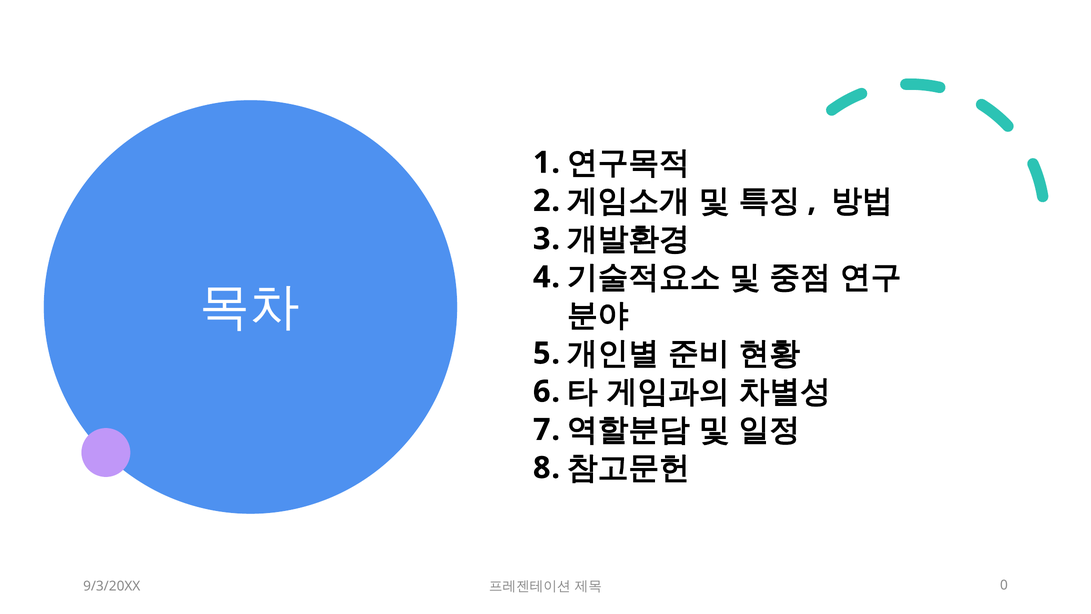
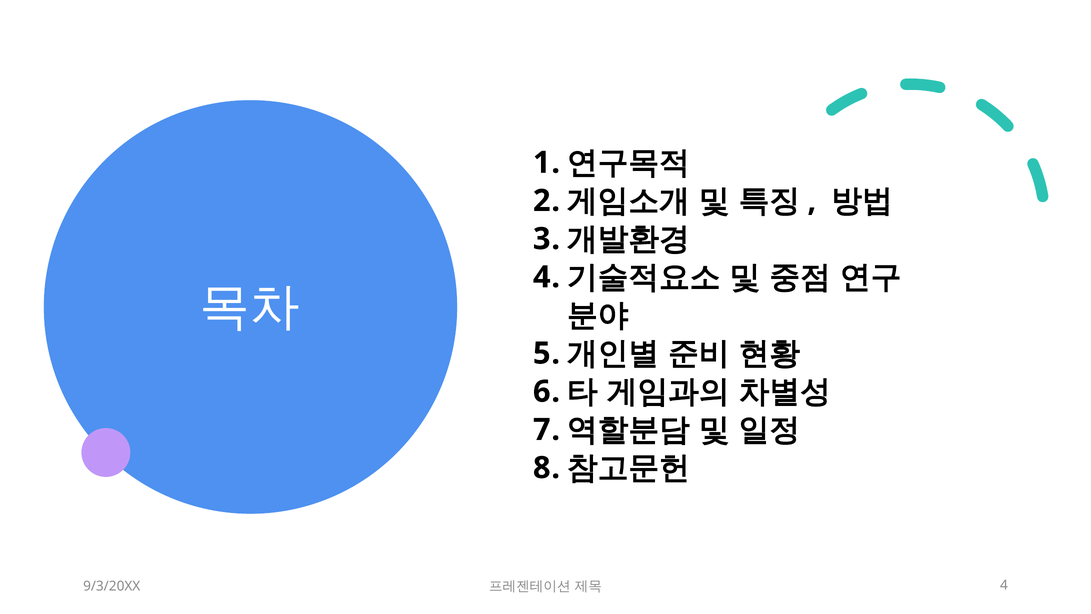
0: 0 -> 4 (1004, 585)
